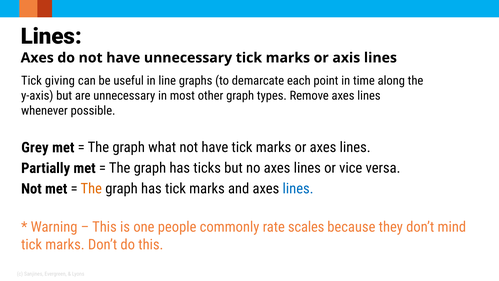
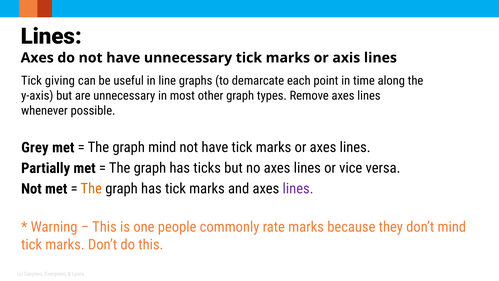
graph what: what -> mind (162, 147)
lines colour: blue -> purple (298, 189)
rate scales: scales -> marks (306, 227)
